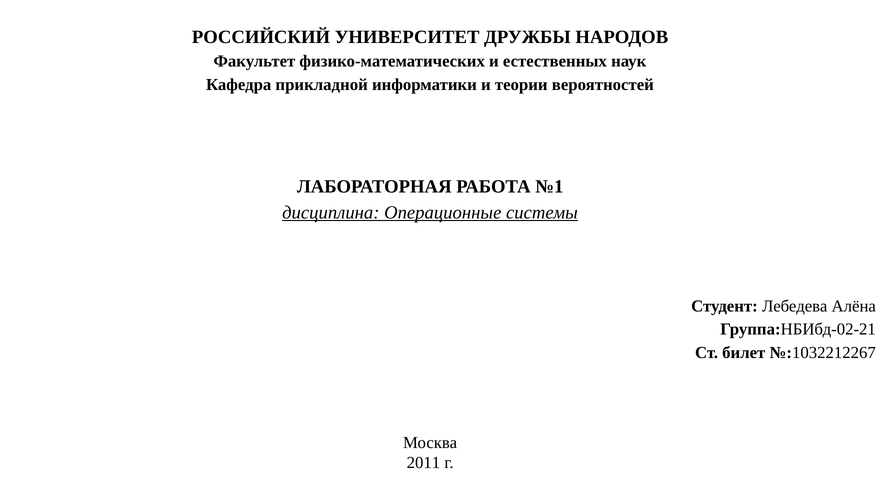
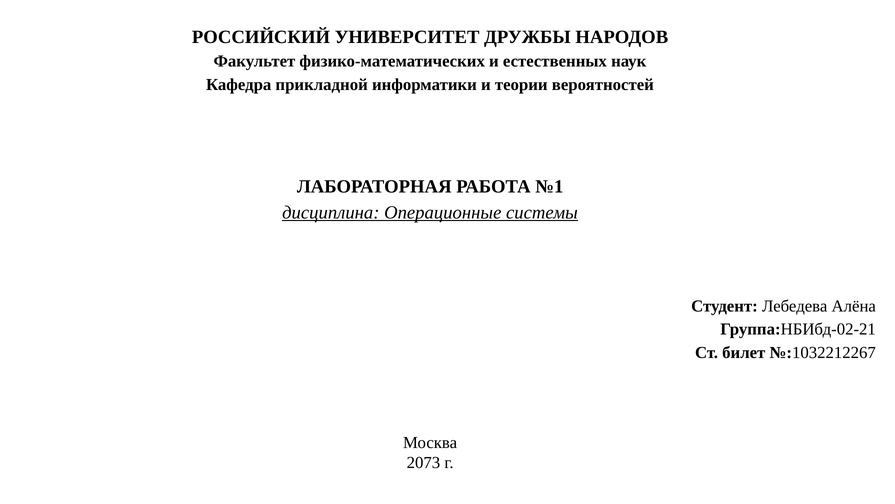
2011: 2011 -> 2073 (423, 462)
